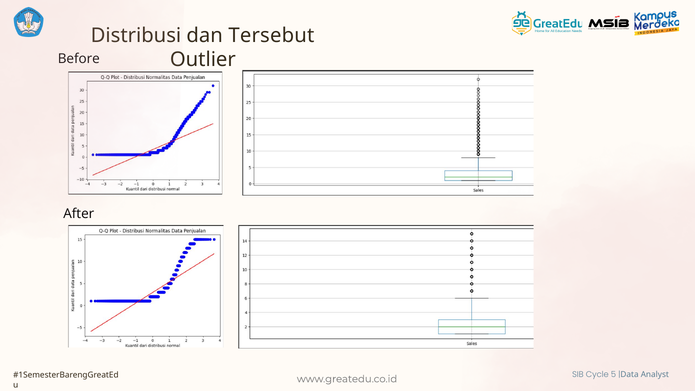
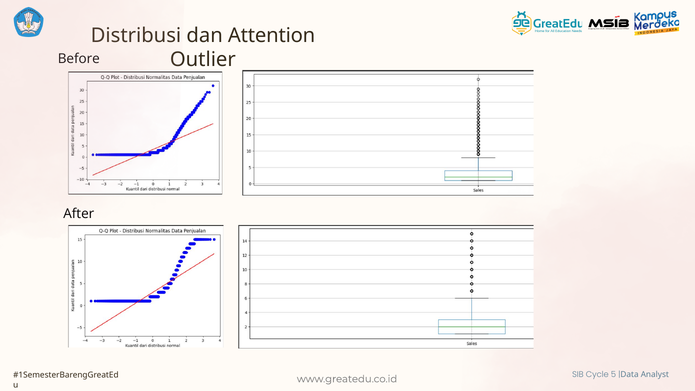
Tersebut: Tersebut -> Attention (272, 35)
